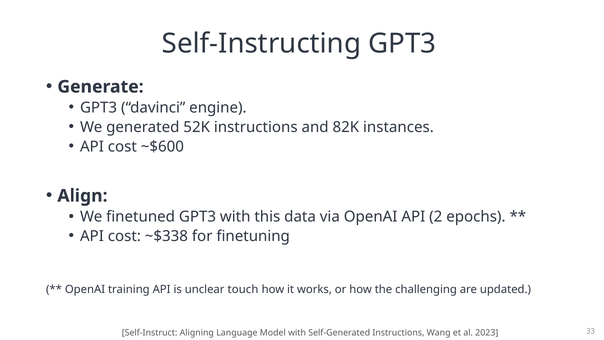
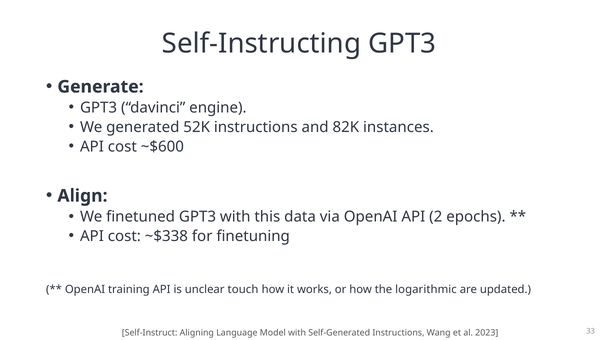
challenging: challenging -> logarithmic (426, 289)
